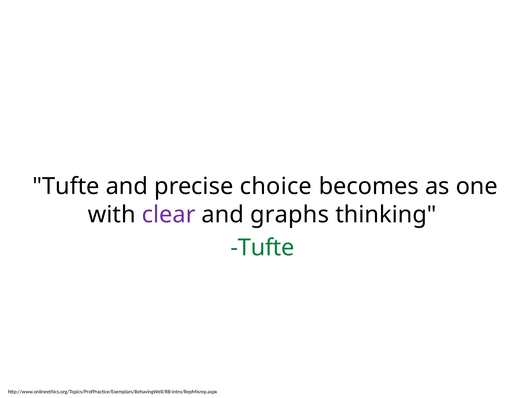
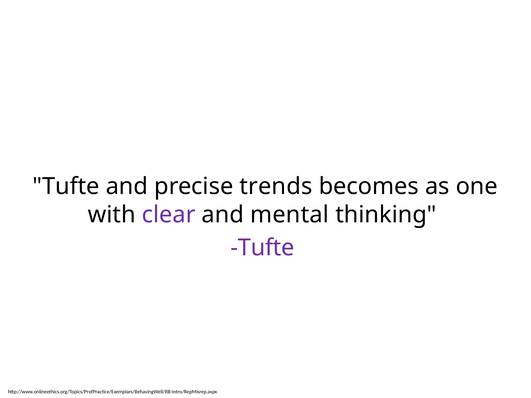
choice: choice -> trends (276, 187)
graphs: graphs -> mental (290, 215)
Tufte colour: green -> purple (263, 248)
